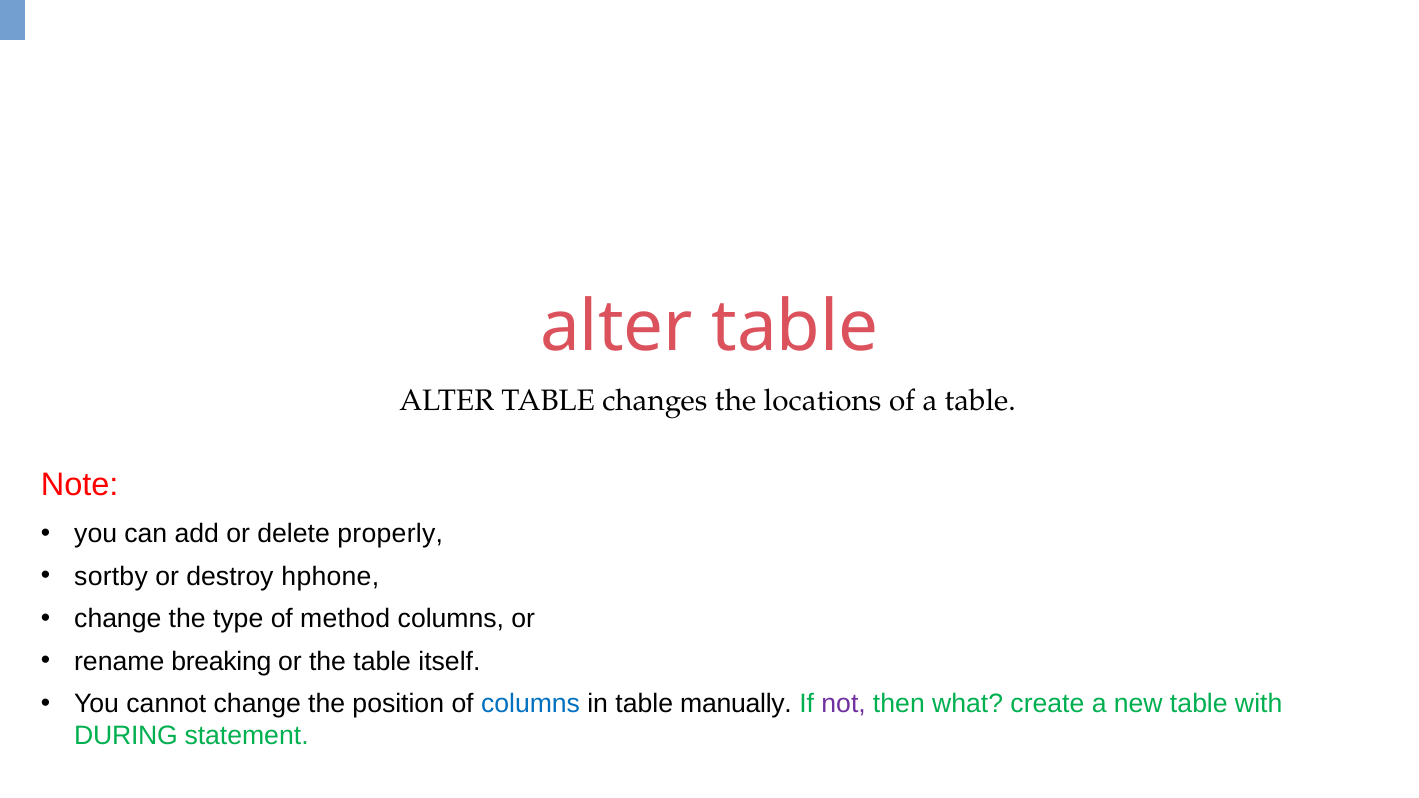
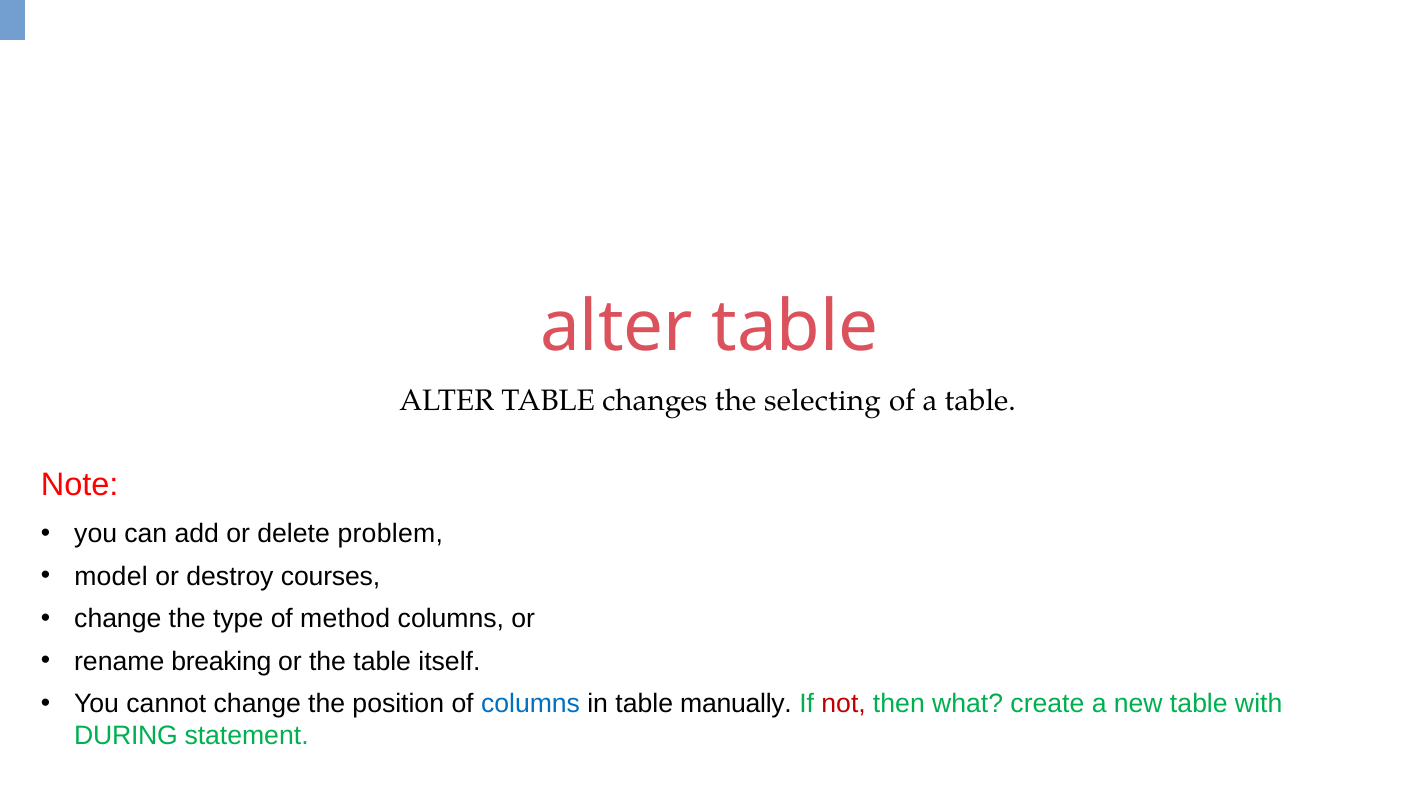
locations: locations -> selecting (823, 401)
properly: properly -> problem (390, 534)
sortby: sortby -> model (111, 577)
hphone: hphone -> courses (331, 577)
not colour: purple -> red (844, 704)
